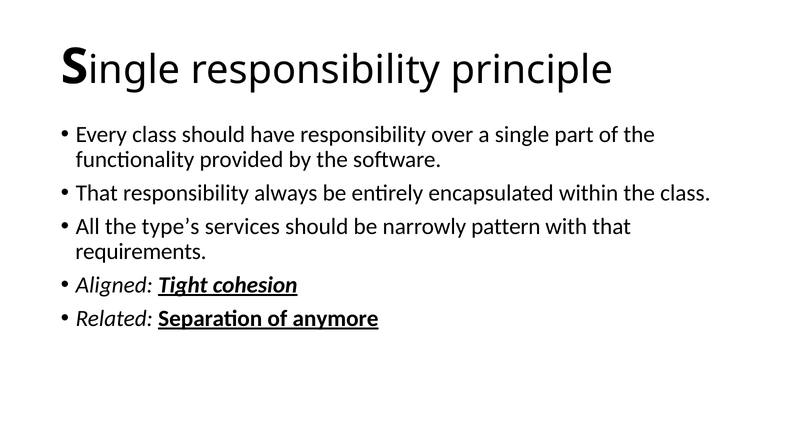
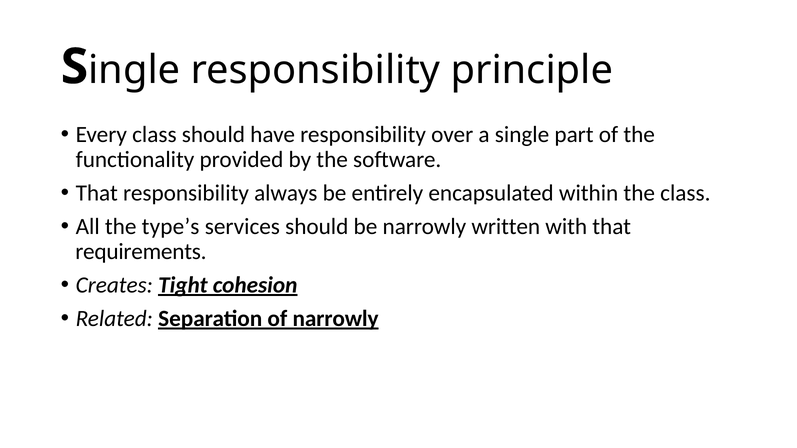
pattern: pattern -> written (506, 227)
Aligned: Aligned -> Creates (114, 285)
of anymore: anymore -> narrowly (336, 319)
